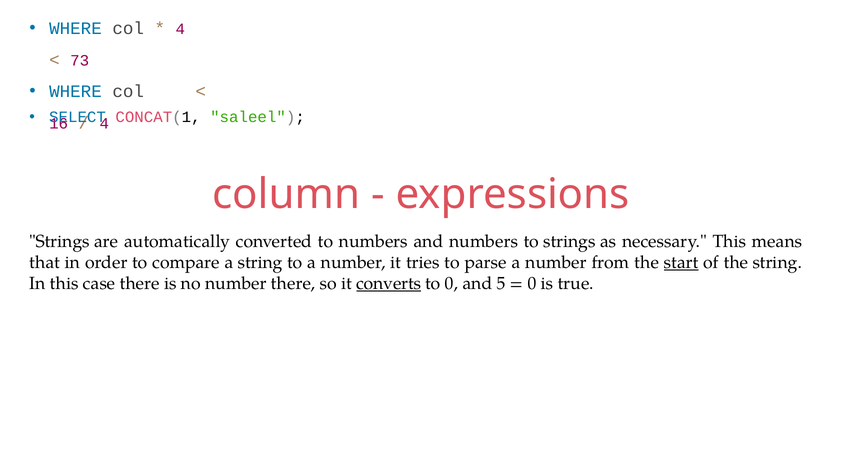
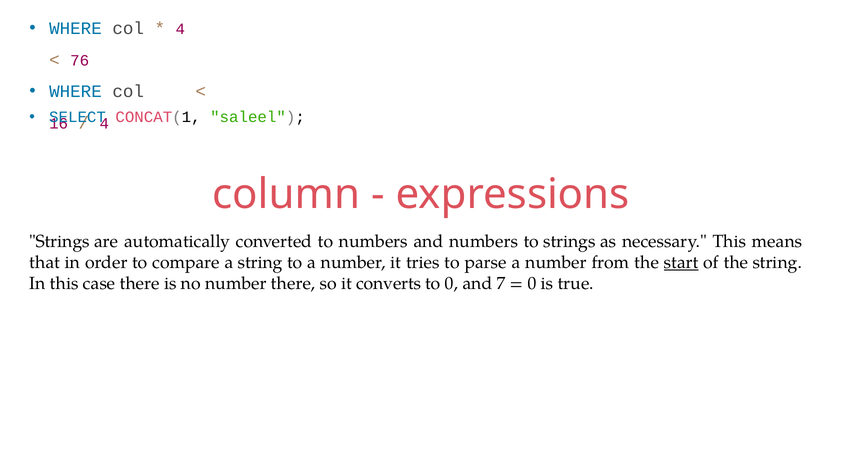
73: 73 -> 76 (80, 61)
converts underline: present -> none (389, 284)
5: 5 -> 7 (501, 284)
